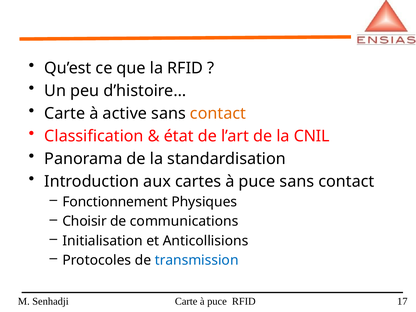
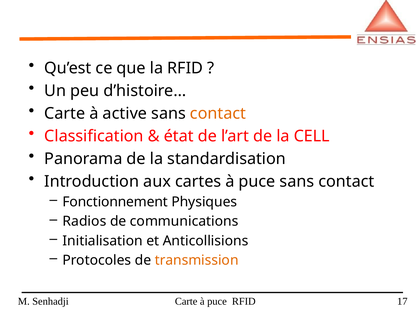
CNIL: CNIL -> CELL (312, 136)
Choisir: Choisir -> Radios (84, 221)
transmission colour: blue -> orange (197, 260)
